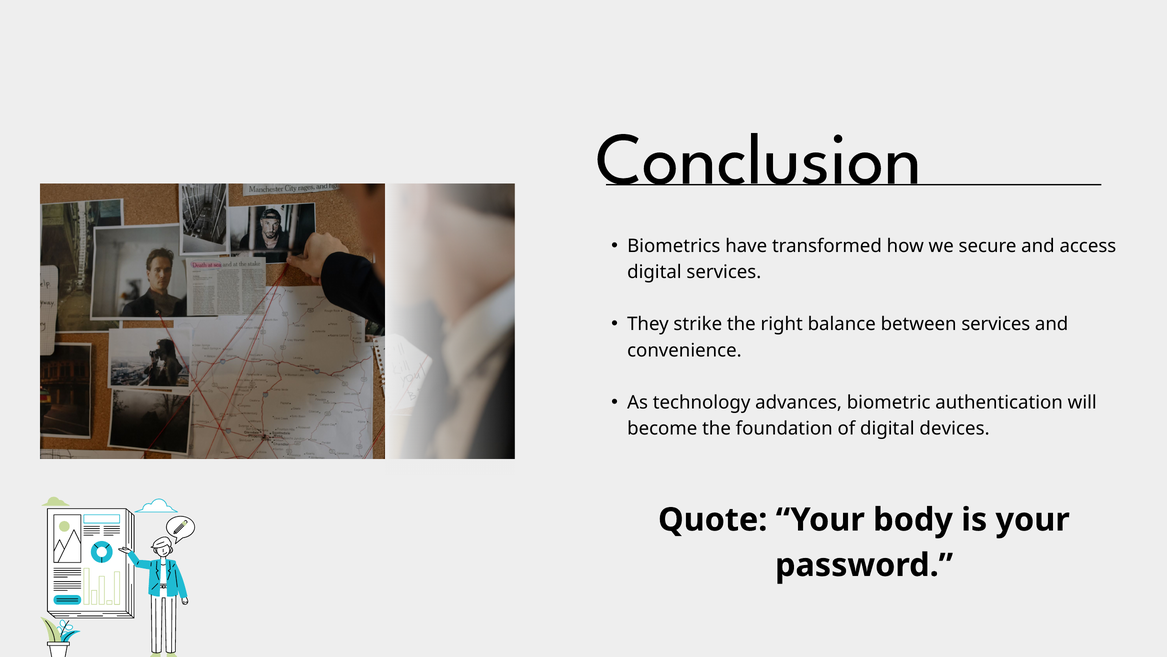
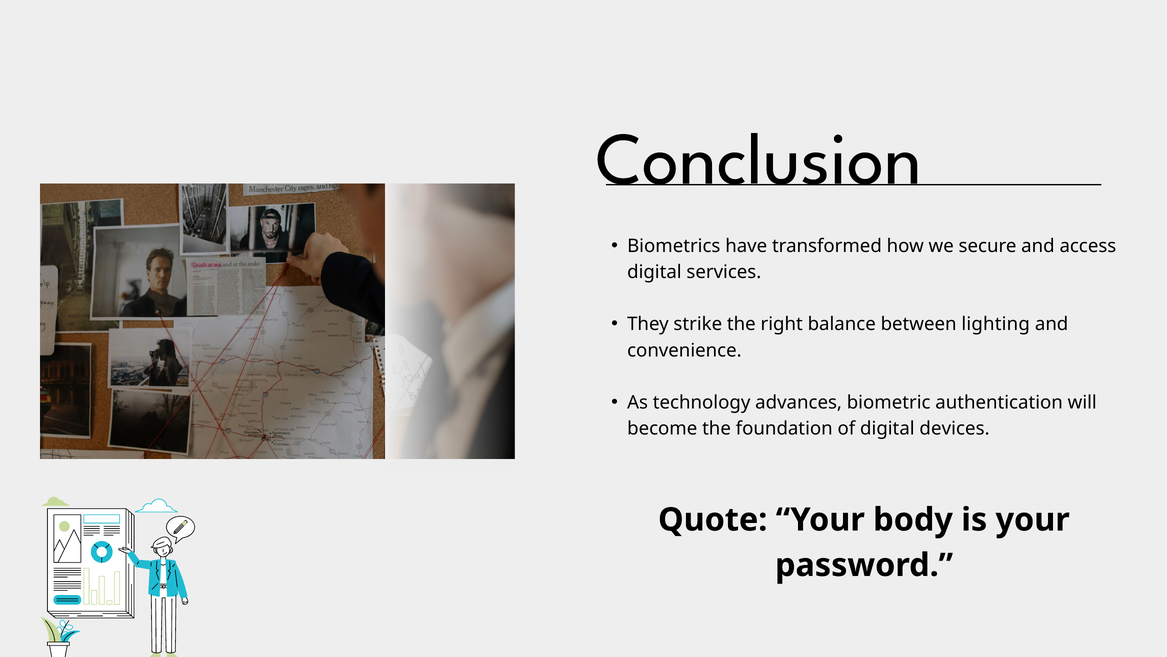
between services: services -> lighting (996, 324)
